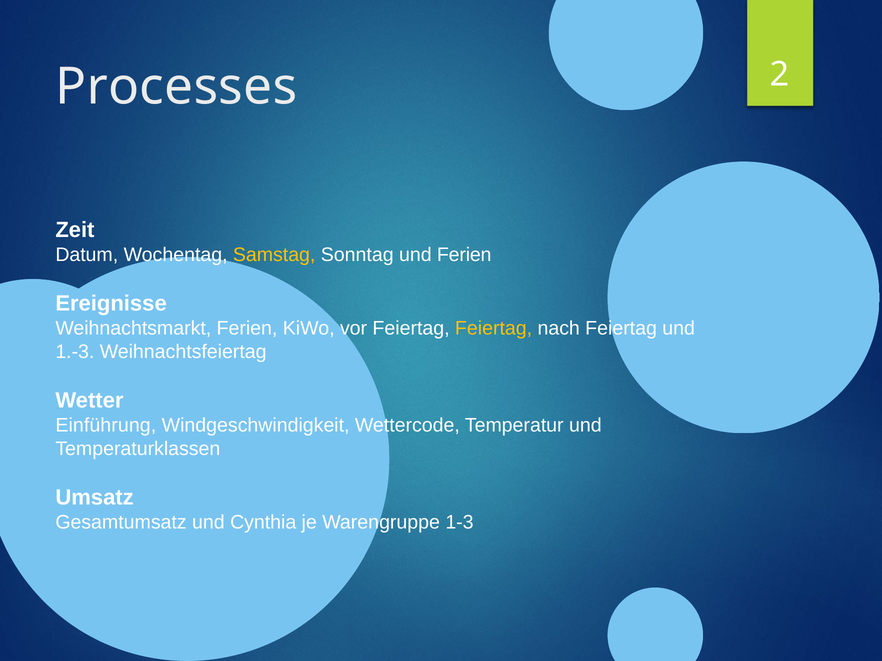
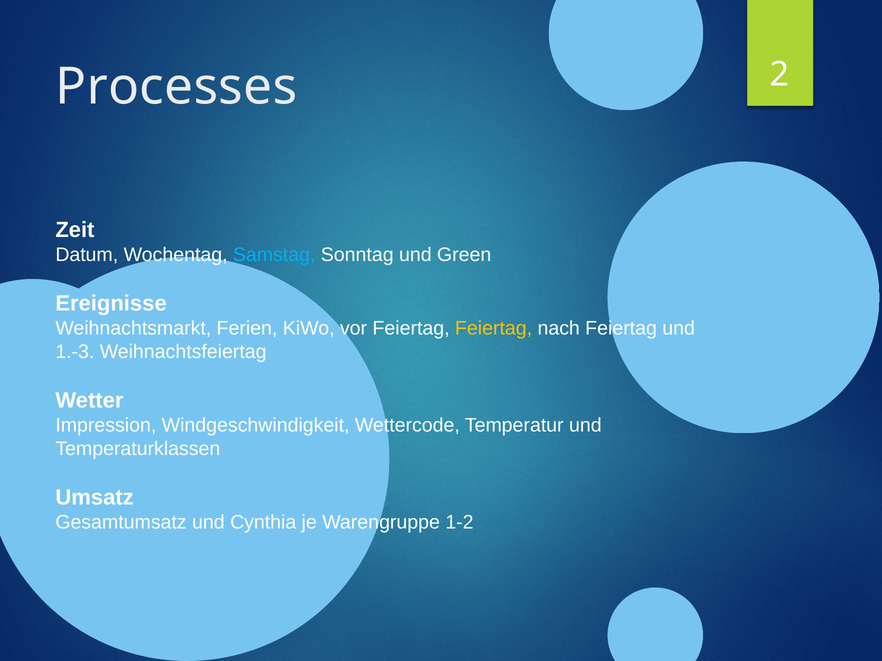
Samstag colour: yellow -> light blue (274, 255)
und Ferien: Ferien -> Green (464, 255)
Einführung: Einführung -> Impression (106, 426)
1-3: 1-3 -> 1-2 (460, 523)
